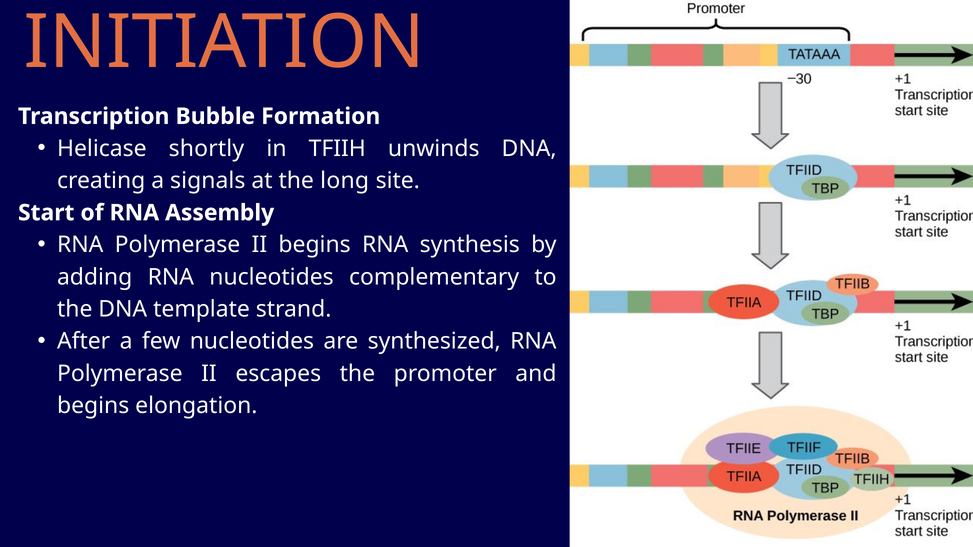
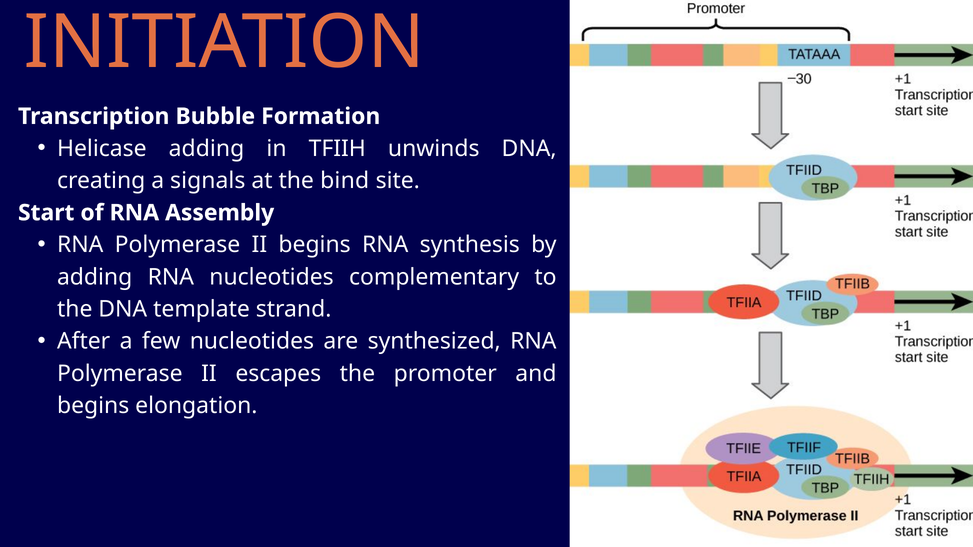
Helicase shortly: shortly -> adding (206, 149)
long: long -> bind (345, 181)
